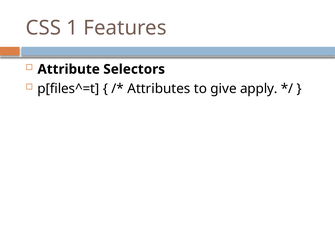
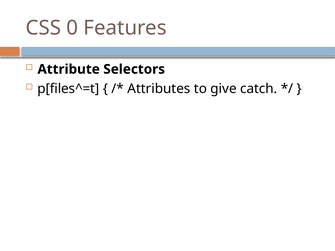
1: 1 -> 0 (72, 28)
apply: apply -> catch (259, 89)
